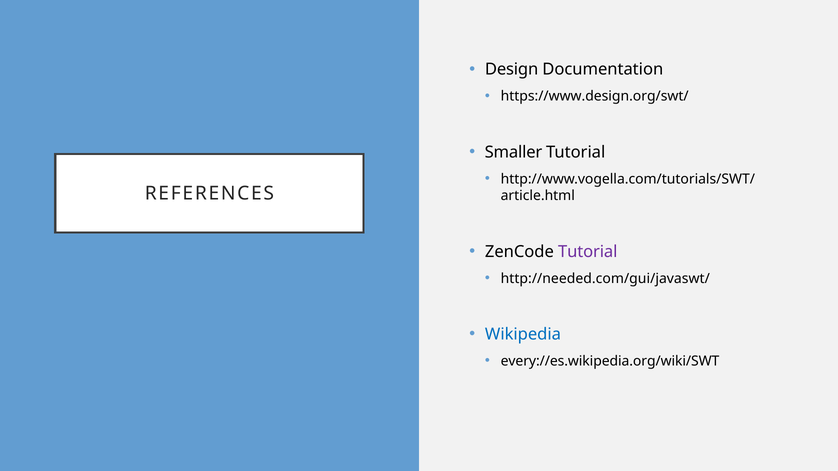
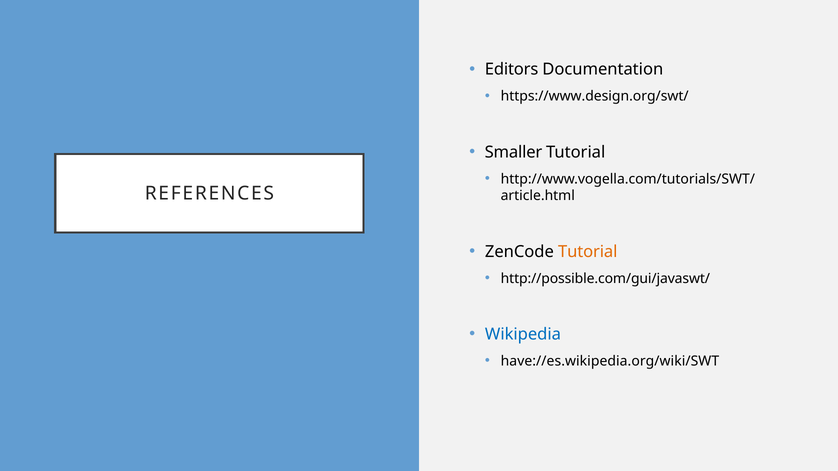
Design: Design -> Editors (512, 70)
Tutorial colour: purple -> orange (588, 252)
http://needed.com/gui/javaswt/: http://needed.com/gui/javaswt/ -> http://possible.com/gui/javaswt/ (605, 279)
every://es.wikipedia.org/wiki/SWT: every://es.wikipedia.org/wiki/SWT -> have://es.wikipedia.org/wiki/SWT (610, 361)
